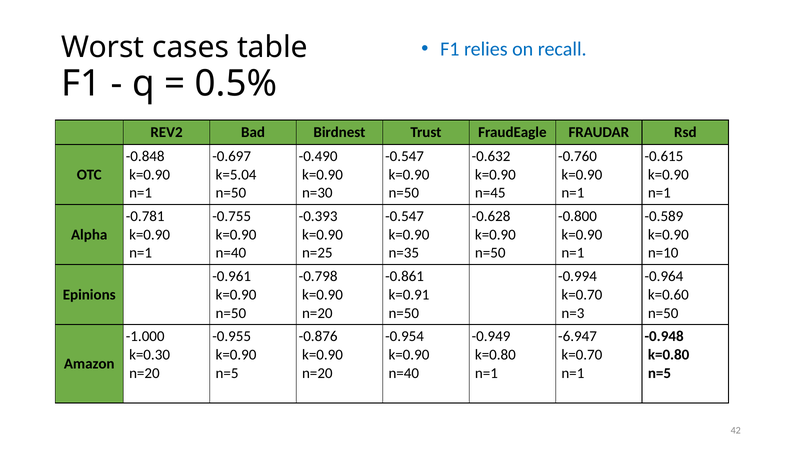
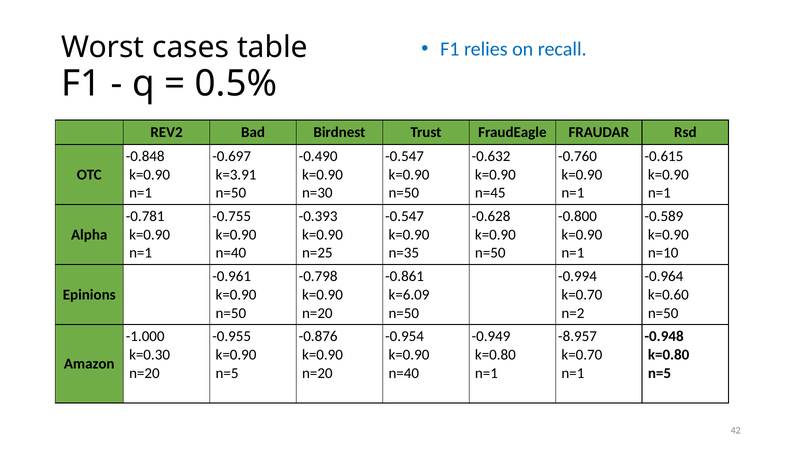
k=5.04: k=5.04 -> k=3.91 (236, 175)
k=0.91: k=0.91 -> k=6.09 (409, 295)
n=3: n=3 -> n=2 (573, 313)
-6.947: -6.947 -> -8.957 (577, 336)
